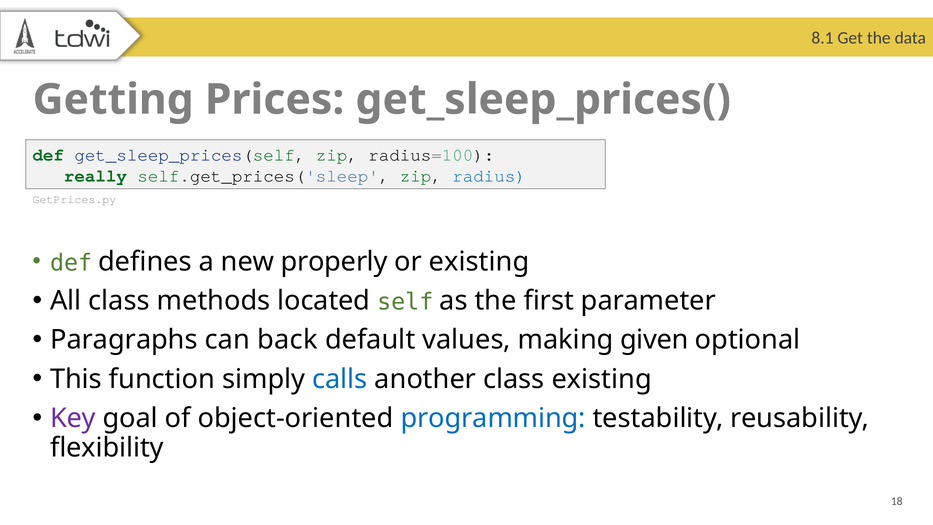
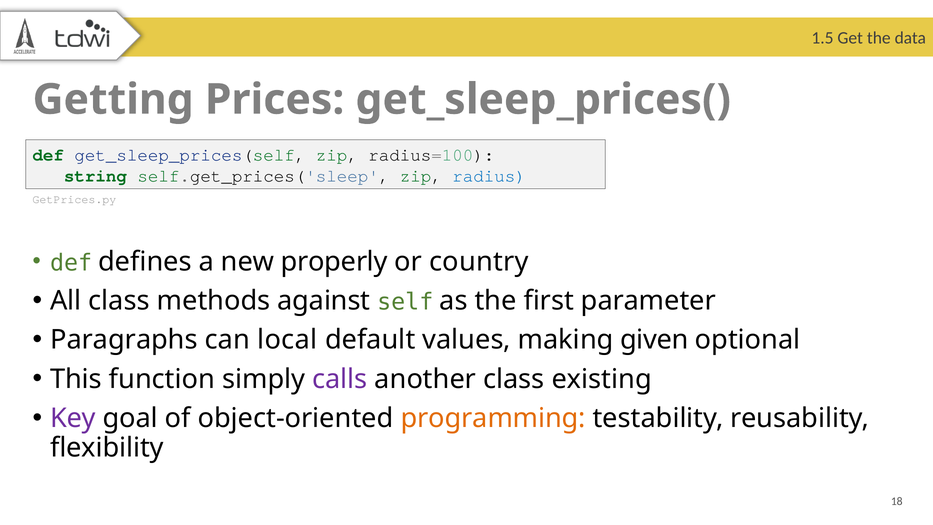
8.1: 8.1 -> 1.5 (823, 38)
really: really -> string (95, 176)
or existing: existing -> country (479, 262)
located: located -> against (324, 301)
back: back -> local (287, 340)
calls colour: blue -> purple (340, 379)
programming colour: blue -> orange (493, 418)
